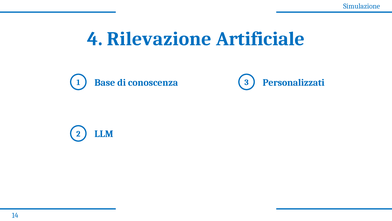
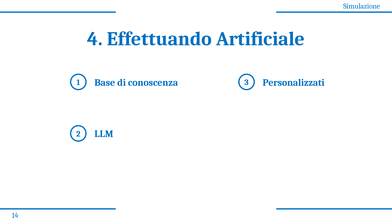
Rilevazione: Rilevazione -> Effettuando (159, 39)
